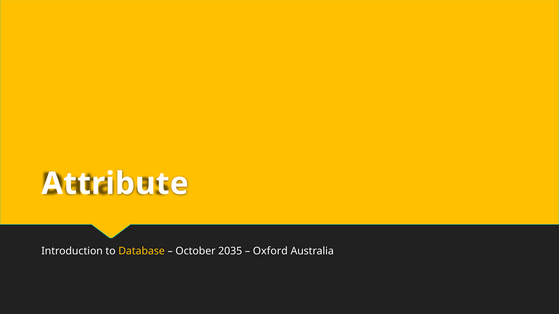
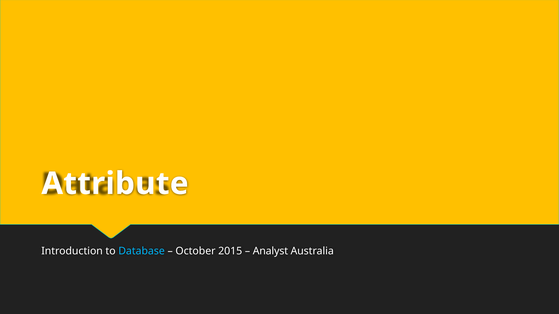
Database colour: yellow -> light blue (142, 251)
2035: 2035 -> 2015 (230, 251)
Oxford: Oxford -> Analyst (270, 251)
